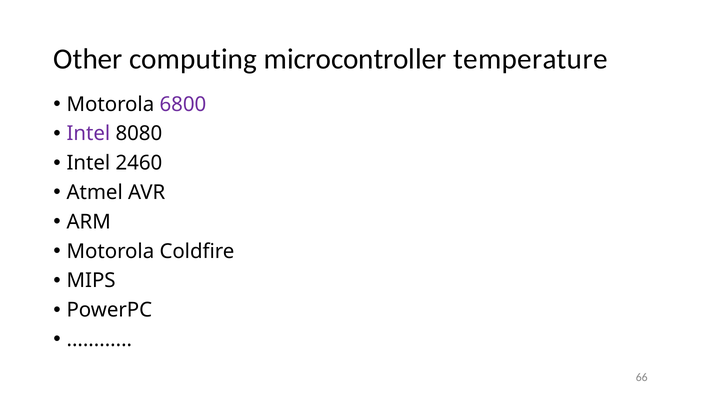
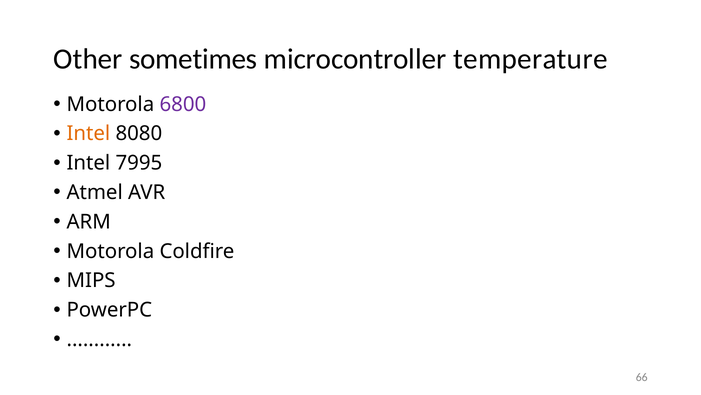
computing: computing -> sometimes (193, 59)
Intel colour: purple -> orange (88, 133)
2460: 2460 -> 7995 (139, 163)
